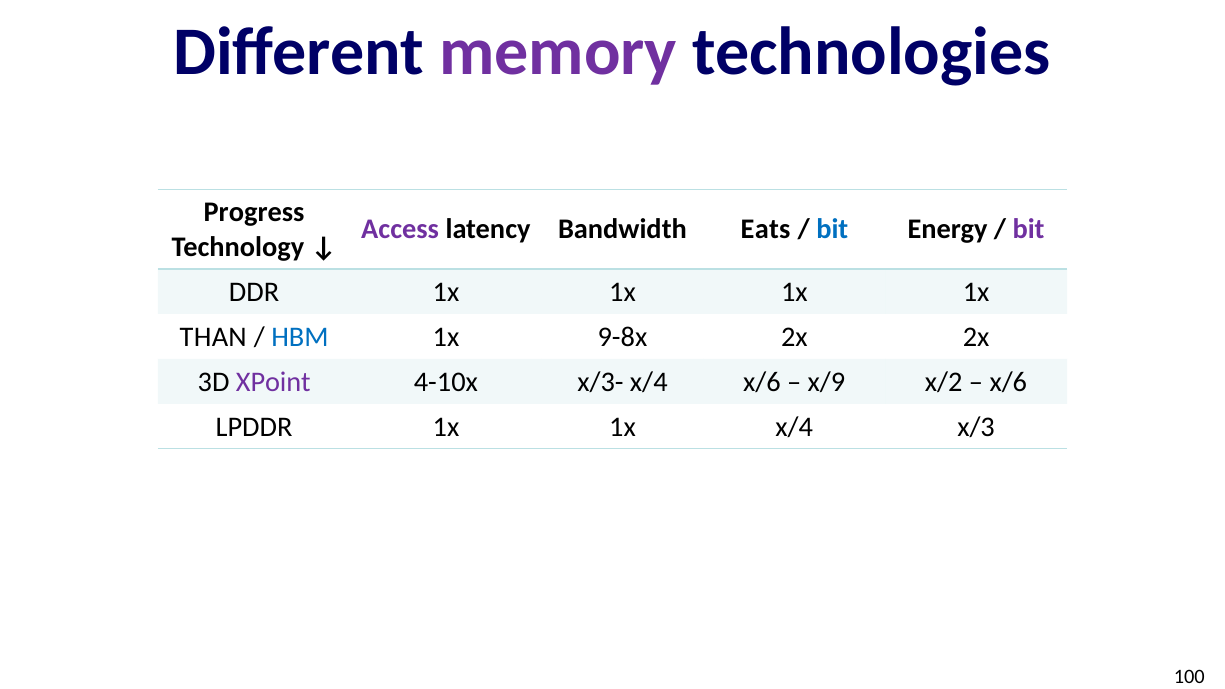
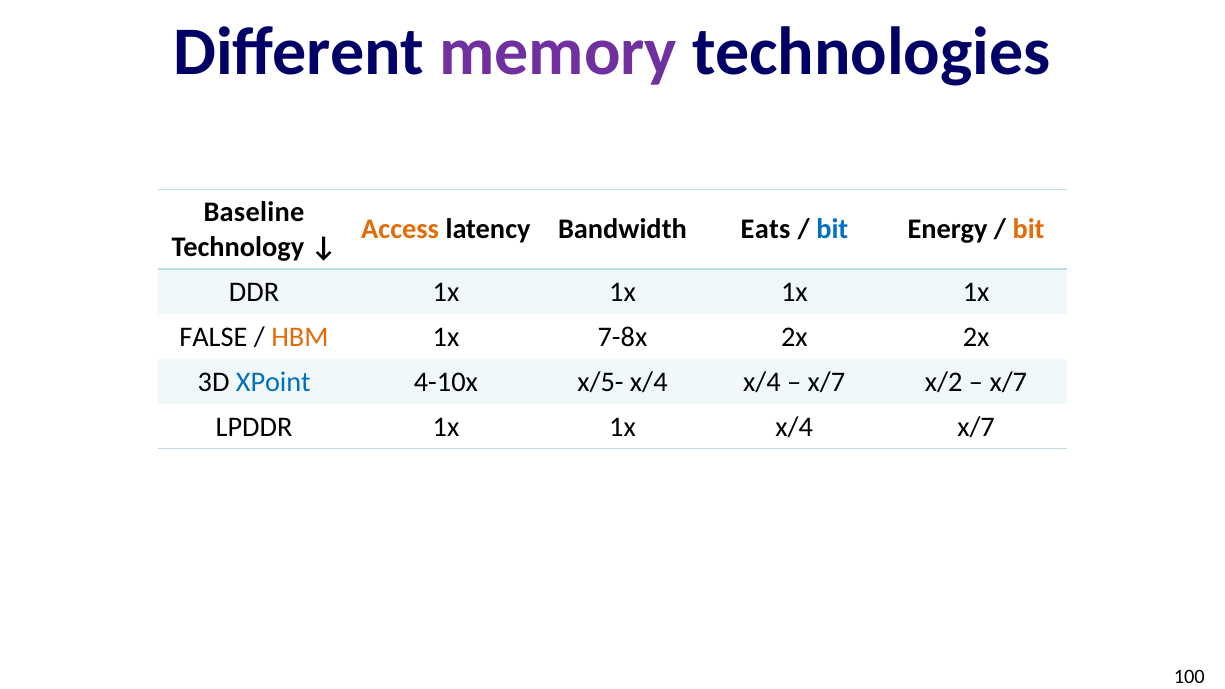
Progress: Progress -> Baseline (254, 212)
Access colour: purple -> orange (400, 229)
bit colour: purple -> orange (1029, 229)
THAN: THAN -> FALSE (213, 337)
HBM colour: blue -> orange (300, 337)
9-8x: 9-8x -> 7-8x (622, 337)
XPoint colour: purple -> blue (273, 382)
x/3-: x/3- -> x/5- (600, 382)
x/4 x/6: x/6 -> x/4 (762, 382)
x/9: x/9 -> x/7 (827, 382)
x/6: x/6 -> x/7 (1008, 382)
x/4 x/3: x/3 -> x/7 (976, 427)
